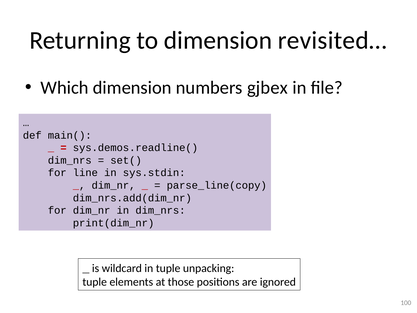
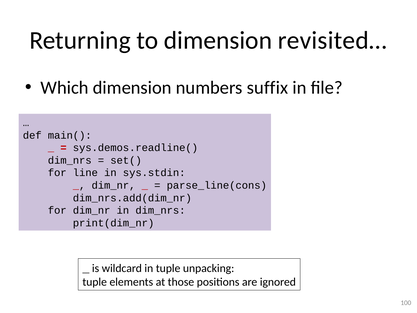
gjbex: gjbex -> suffix (267, 87)
parse_line(copy: parse_line(copy -> parse_line(cons (217, 185)
